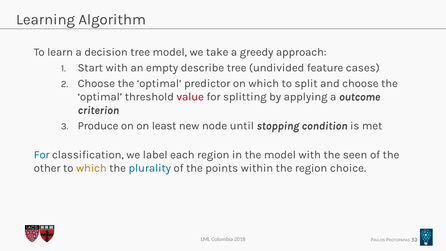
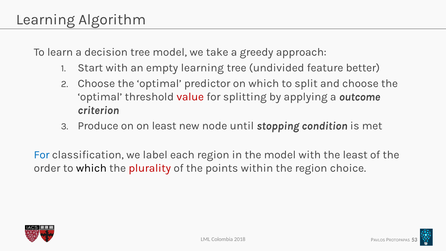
empty describe: describe -> learning (202, 68)
cases: cases -> better (363, 68)
the seen: seen -> least (355, 155)
other: other -> order (47, 168)
which colour: orange -> black (91, 168)
plurality colour: blue -> red (150, 168)
